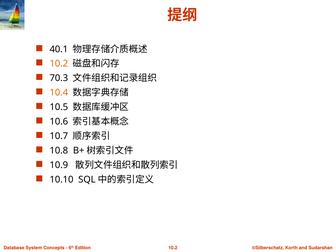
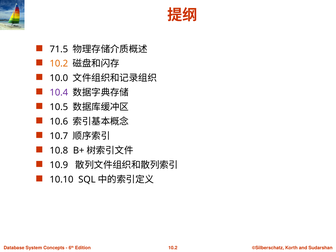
40.1: 40.1 -> 71.5 (59, 49)
70.3: 70.3 -> 10.0 (59, 78)
10.4 colour: orange -> purple (59, 93)
